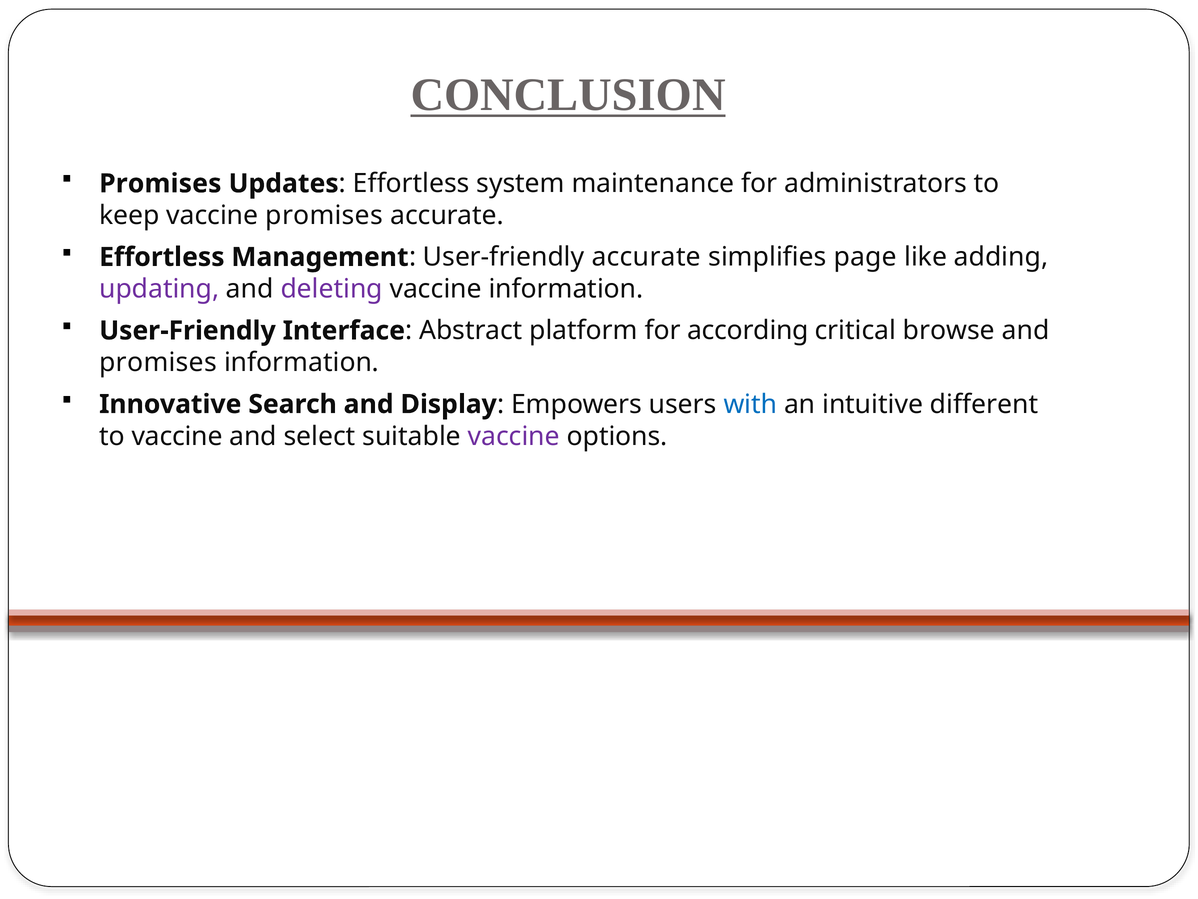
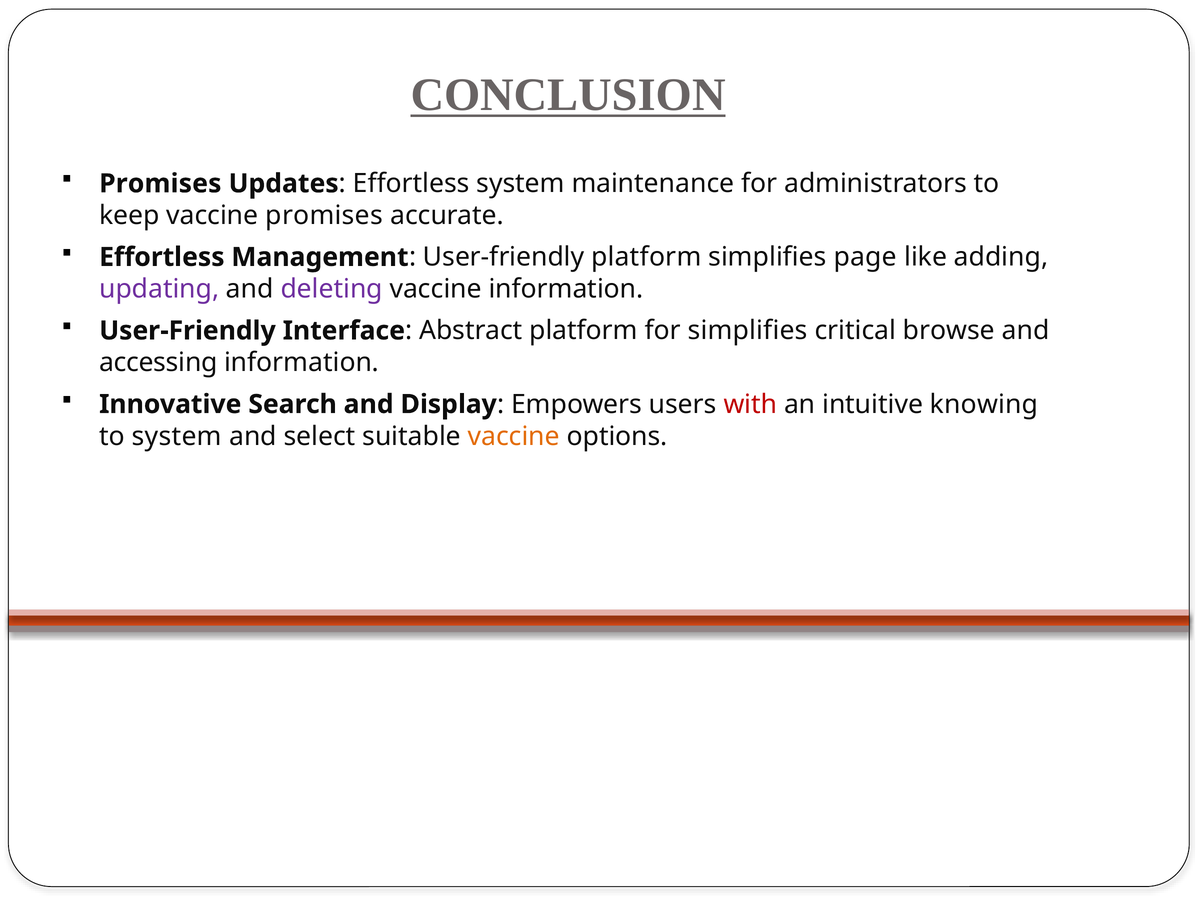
User-friendly accurate: accurate -> platform (646, 257)
for according: according -> simplifies (748, 331)
promises: promises -> accessing (158, 362)
with colour: blue -> red (750, 404)
different: different -> knowing (984, 404)
to vaccine: vaccine -> system (177, 436)
vaccine colour: purple -> orange (514, 436)
